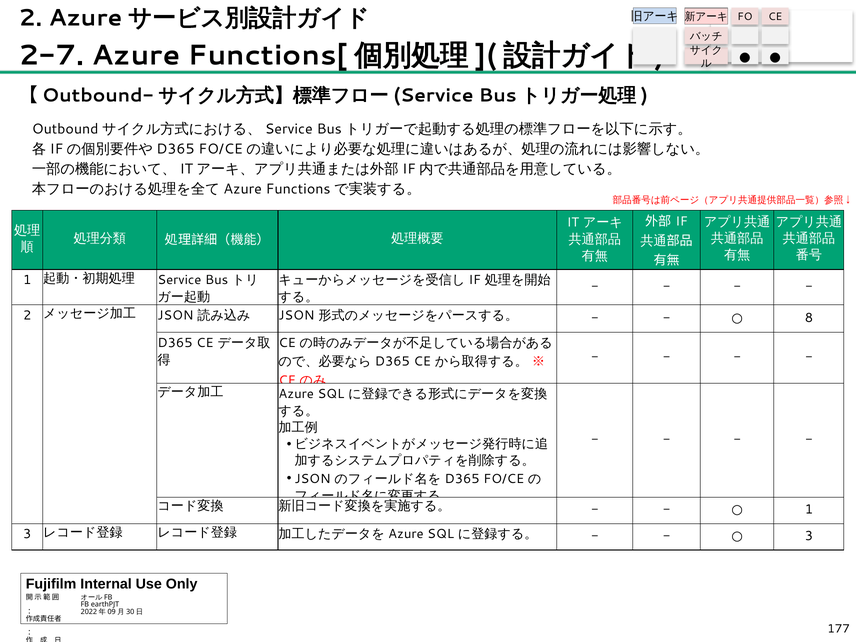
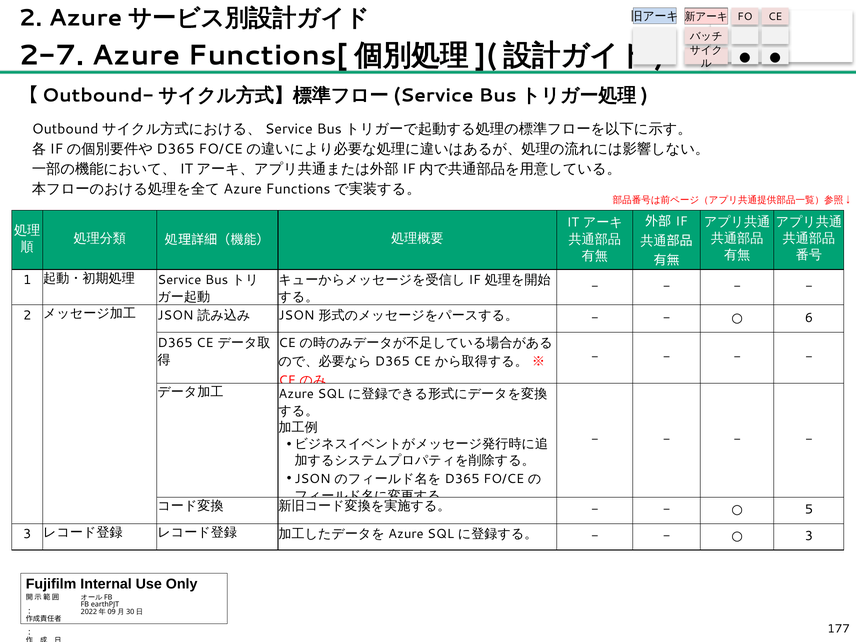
8: 8 -> 6 (809, 318)
1: 1 -> 5 (809, 510)
